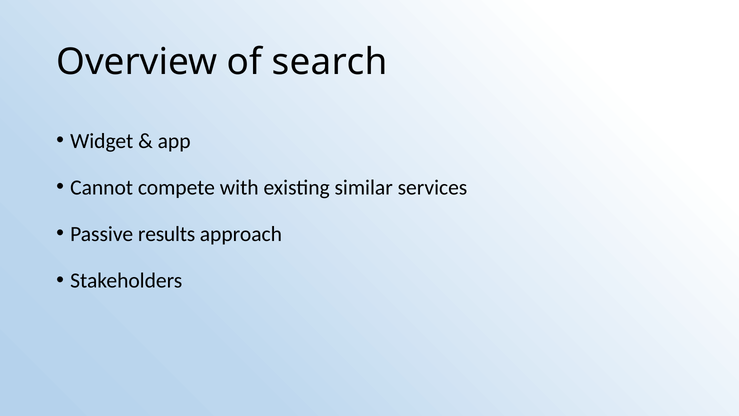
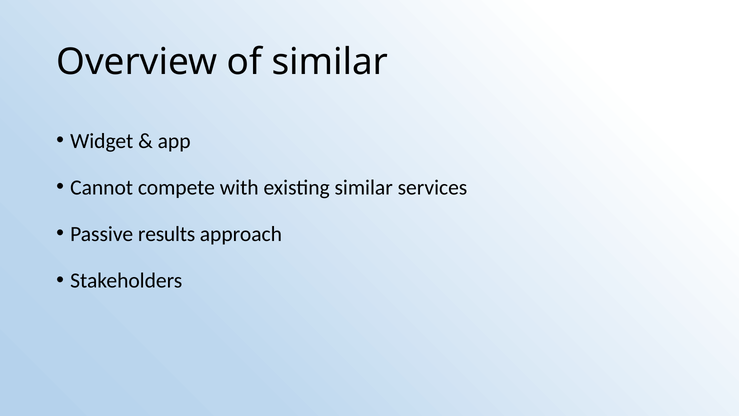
of search: search -> similar (330, 62)
